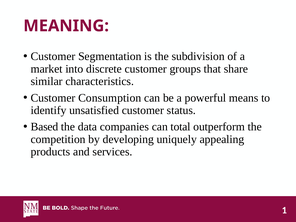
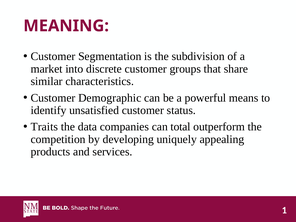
Consumption: Consumption -> Demographic (110, 98)
Based: Based -> Traits (44, 127)
